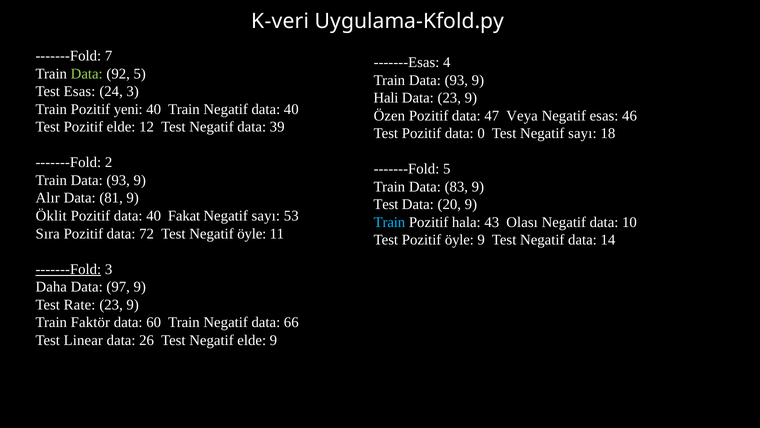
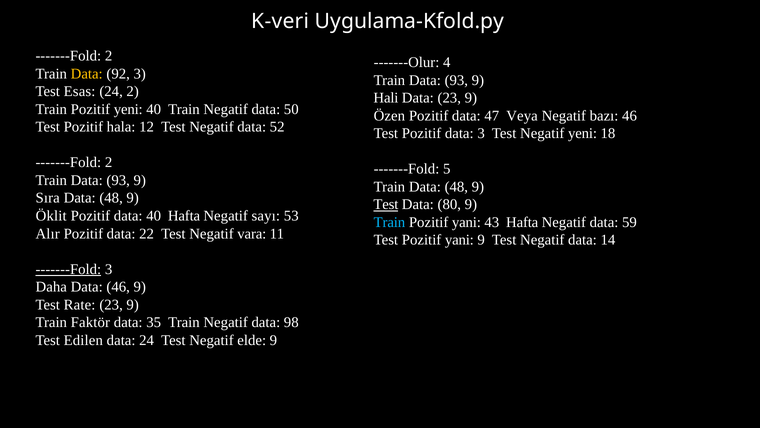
7: 7 -> 2 (109, 56)
-------Esas: -------Esas -> -------Olur (407, 62)
Data colour: light green -> yellow (87, 74)
92 5: 5 -> 3 (140, 74)
24 3: 3 -> 2 (133, 91)
Negatif data 40: 40 -> 50 (291, 109)
Negatif esas: esas -> bazı (604, 116)
Pozitif elde: elde -> hala (121, 127)
39: 39 -> 52 (277, 127)
data 0: 0 -> 3 (481, 133)
Test Negatif sayı: sayı -> yeni (583, 133)
Train Data 83: 83 -> 48 (456, 187)
Alır: Alır -> Sıra (48, 198)
81: 81 -> 48 (111, 198)
Test underline: none -> present (386, 204)
20: 20 -> 80 (449, 204)
40 Fakat: Fakat -> Hafta (184, 216)
hala: hala -> yani (466, 222)
43 Olası: Olası -> Hafta (522, 222)
10: 10 -> 59 (629, 222)
Sıra: Sıra -> Alır (48, 233)
72: 72 -> 22 (147, 233)
Negatif öyle: öyle -> vara (252, 233)
Test Pozitif öyle: öyle -> yani (459, 240)
Data 97: 97 -> 46 (118, 287)
60: 60 -> 35 (154, 322)
66: 66 -> 98 (291, 322)
Linear: Linear -> Edilen (83, 340)
data 26: 26 -> 24 (147, 340)
